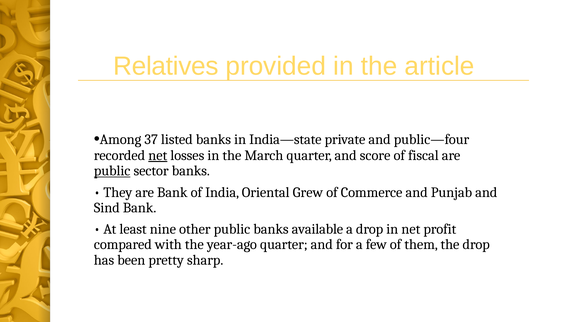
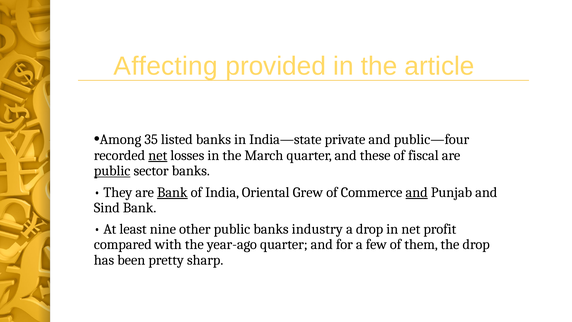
Relatives: Relatives -> Affecting (166, 66)
37: 37 -> 35 (151, 139)
score: score -> these (375, 155)
Bank underline: none -> present (172, 192)
and underline: none -> present (417, 192)
available: available -> industry (317, 229)
